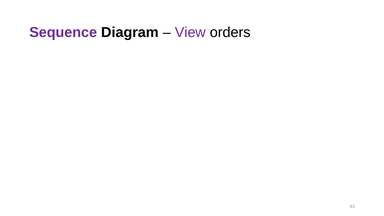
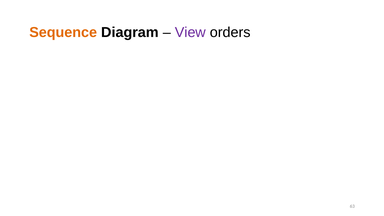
Sequence colour: purple -> orange (63, 32)
